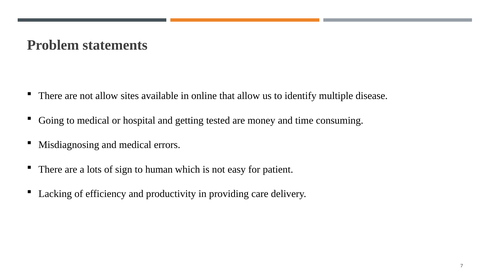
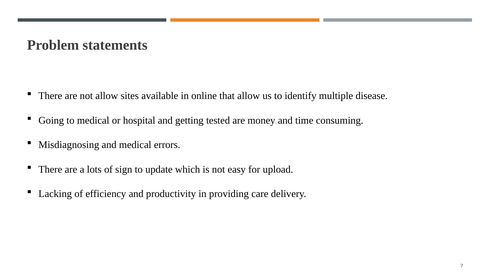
human: human -> update (159, 169)
patient: patient -> upload (278, 169)
